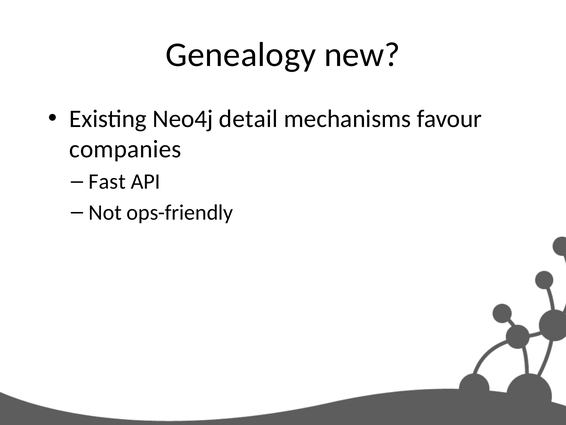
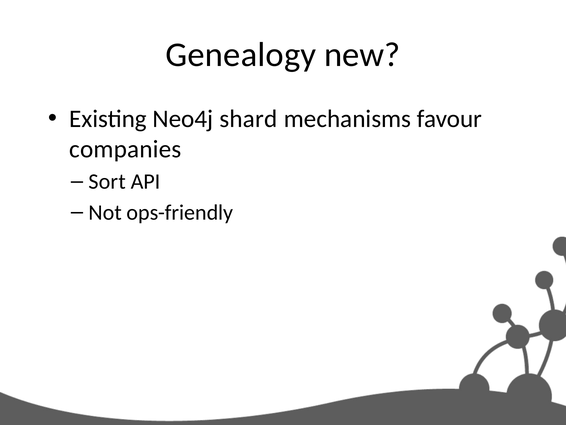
detail: detail -> shard (248, 119)
Fast: Fast -> Sort (107, 181)
